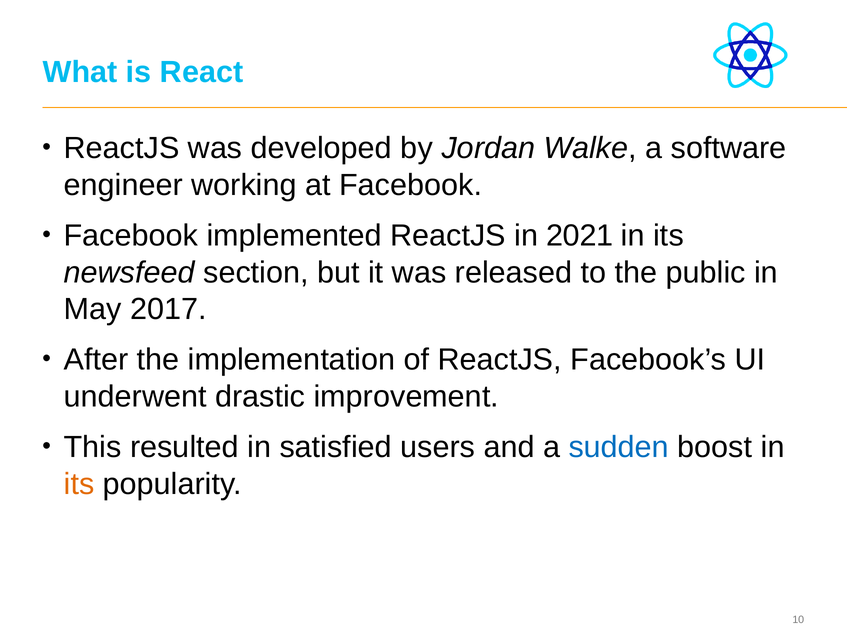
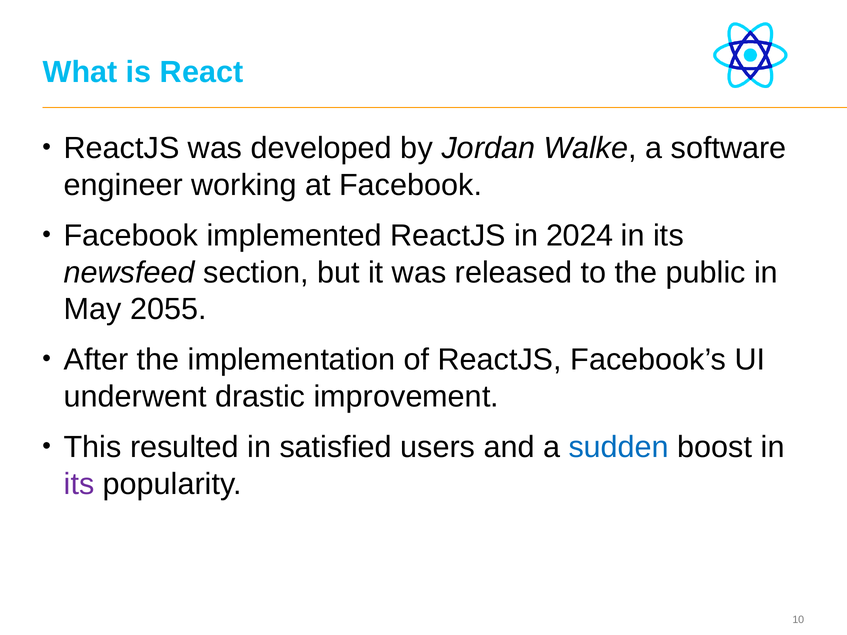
2021: 2021 -> 2024 (580, 236)
2017: 2017 -> 2055 (168, 309)
its colour: orange -> purple (79, 484)
